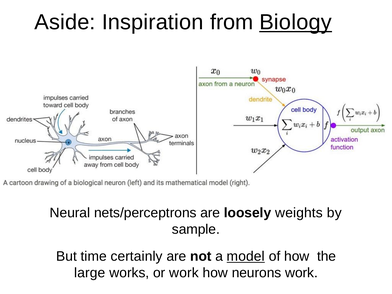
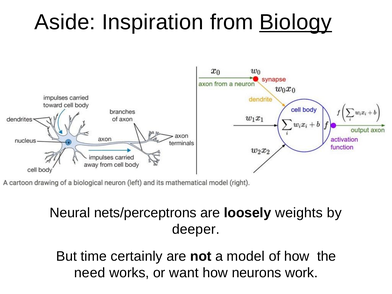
sample: sample -> deeper (196, 229)
model underline: present -> none (246, 256)
large: large -> need (90, 273)
or work: work -> want (184, 273)
